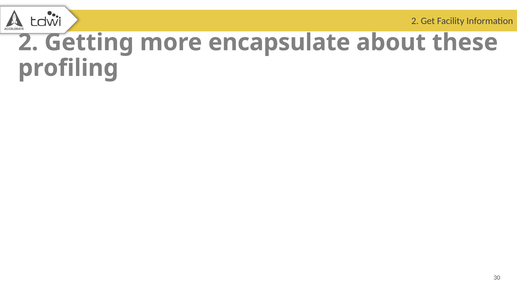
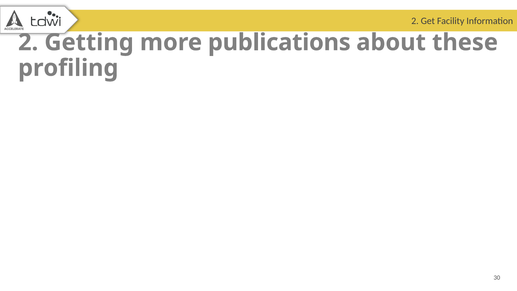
encapsulate: encapsulate -> publications (279, 42)
